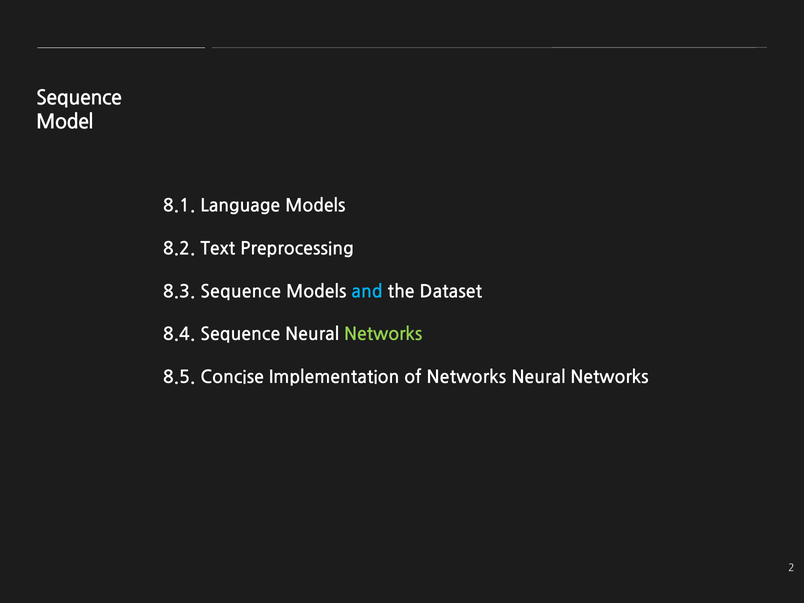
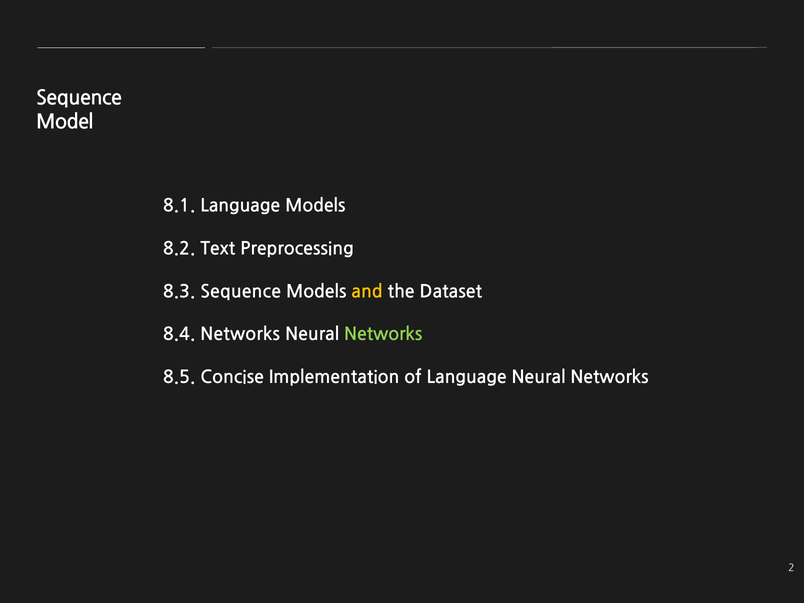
and colour: light blue -> yellow (367, 292)
8.4 Sequence: Sequence -> Networks (240, 335)
of Networks: Networks -> Language (467, 377)
